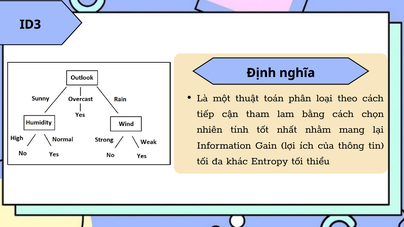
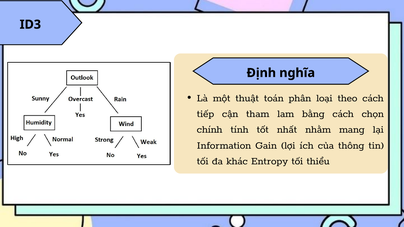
nhiên: nhiên -> chính (210, 129)
